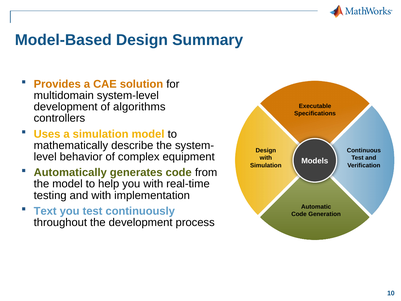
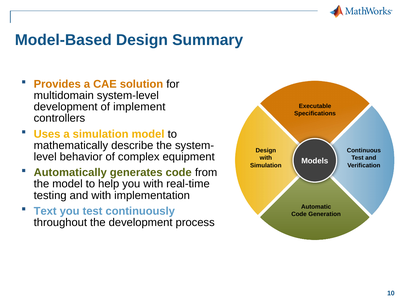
algorithms: algorithms -> implement (139, 107)
